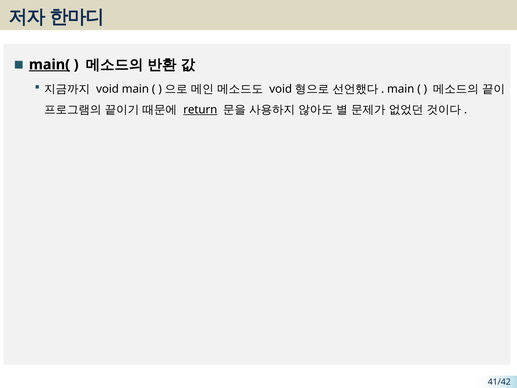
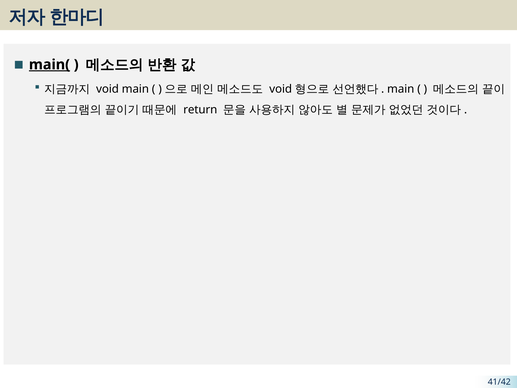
return underline: present -> none (200, 110)
